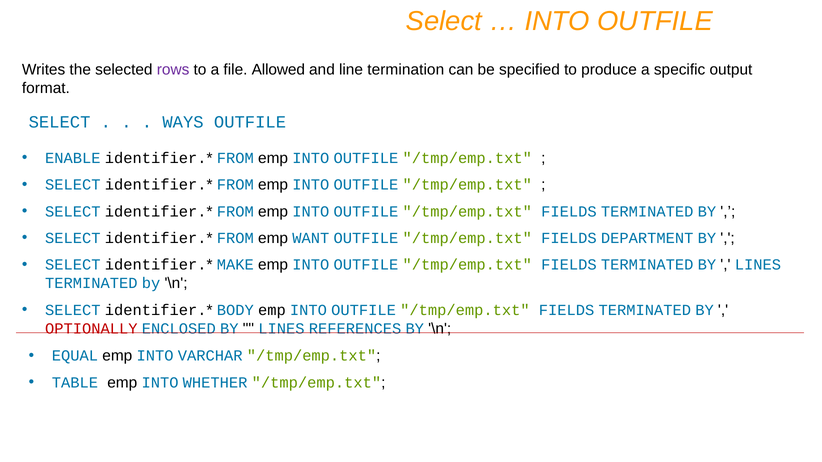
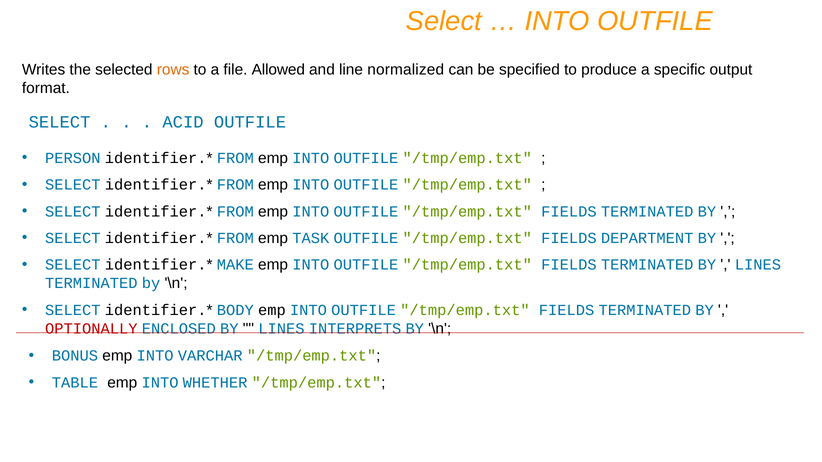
rows colour: purple -> orange (173, 70)
termination: termination -> normalized (406, 70)
WAYS: WAYS -> ACID (183, 122)
ENABLE: ENABLE -> PERSON (73, 158)
WANT: WANT -> TASK (311, 238)
REFERENCES: REFERENCES -> INTERPRETS (355, 329)
EQUAL: EQUAL -> BONUS (75, 356)
